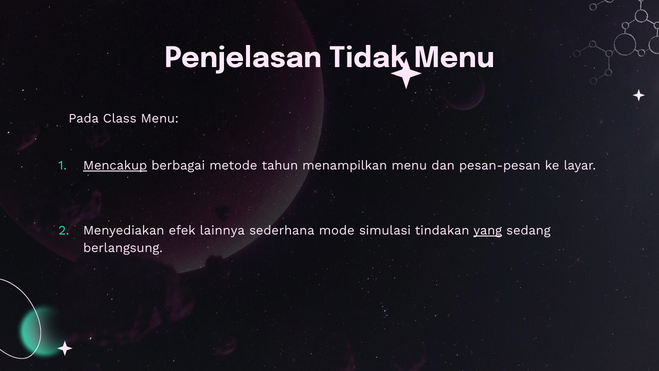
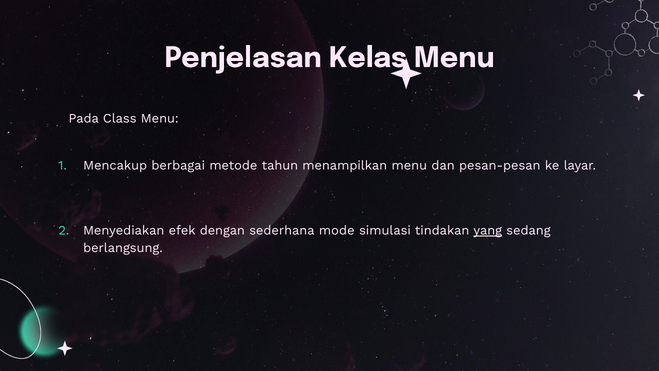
Tidak: Tidak -> Kelas (368, 58)
Mencakup underline: present -> none (115, 165)
lainnya: lainnya -> dengan (222, 230)
